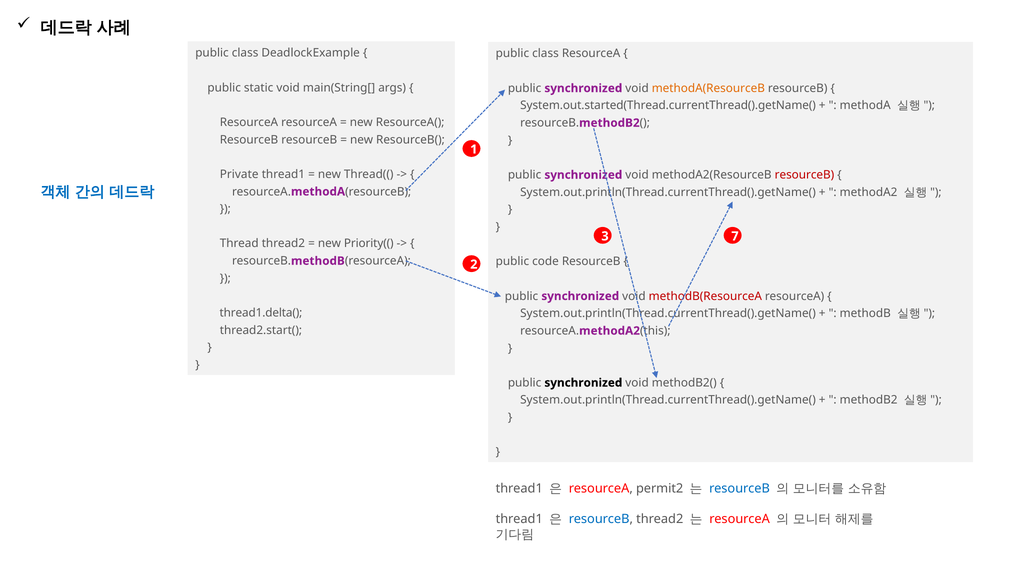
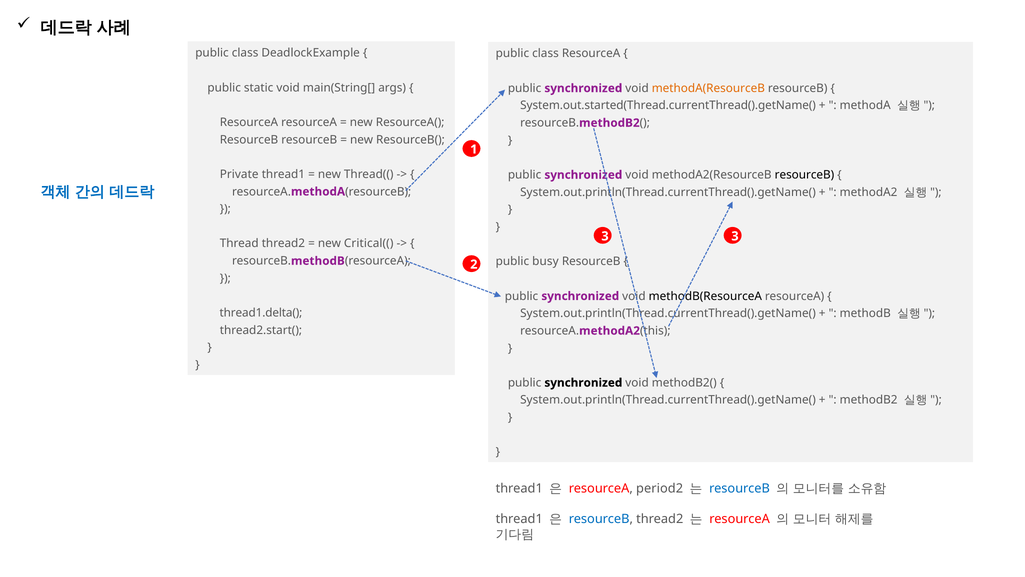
resourceB colour: red -> black (804, 175)
3 7: 7 -> 3 (735, 236)
Priority((: Priority(( -> Critical(( (369, 243)
code: code -> busy (545, 261)
methodB(ResourceA colour: red -> black (705, 296)
permit2: permit2 -> period2 (660, 488)
